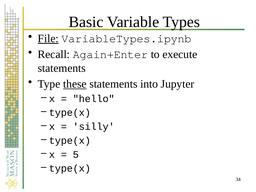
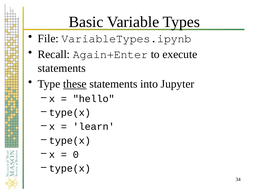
File underline: present -> none (48, 38)
silly: silly -> learn (94, 127)
5: 5 -> 0 (76, 155)
